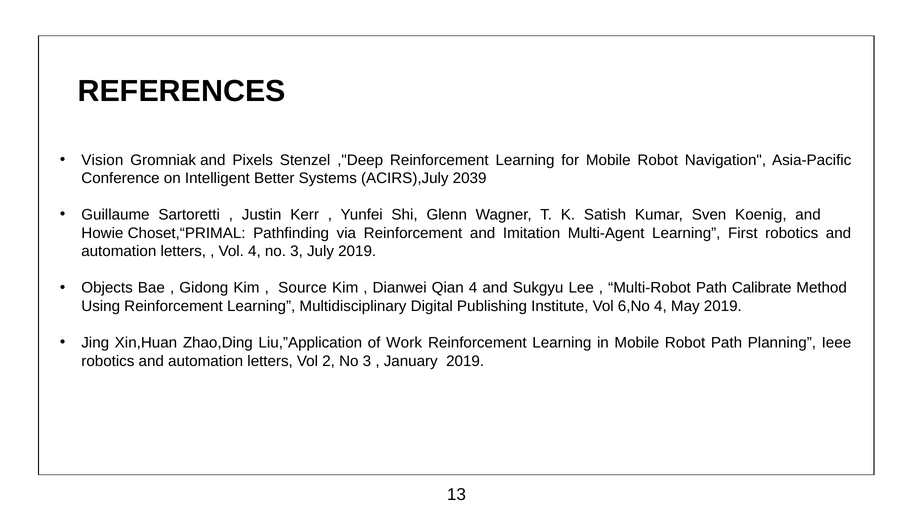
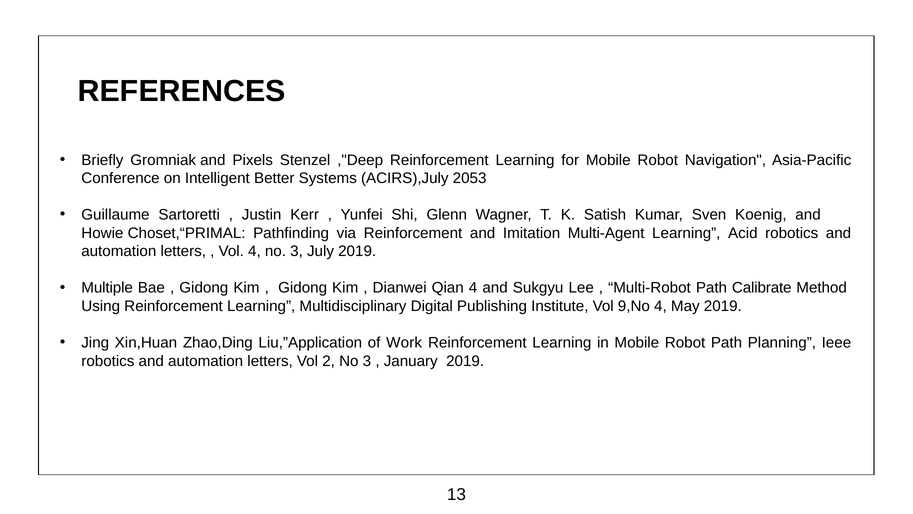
Vision: Vision -> Briefly (102, 160)
2039: 2039 -> 2053 (470, 178)
First: First -> Acid (743, 233)
Objects: Objects -> Multiple (107, 288)
Source: Source -> Gidong (303, 288)
6,No: 6,No -> 9,No (634, 306)
